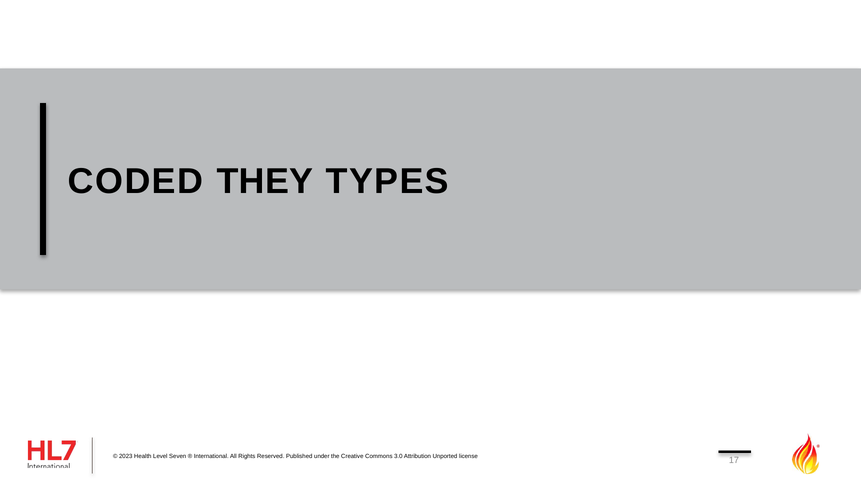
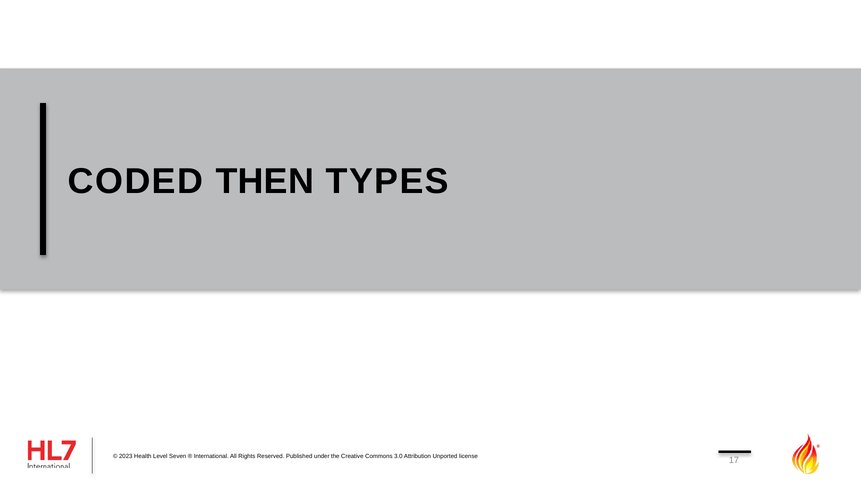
THEY: THEY -> THEN (265, 181)
